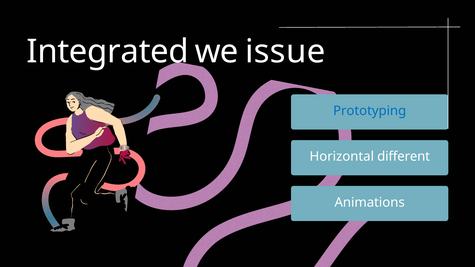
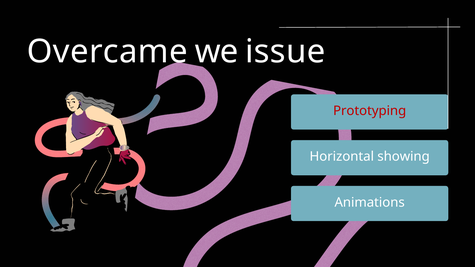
Integrated: Integrated -> Overcame (107, 52)
Prototyping colour: blue -> red (370, 111)
different: different -> showing (404, 157)
